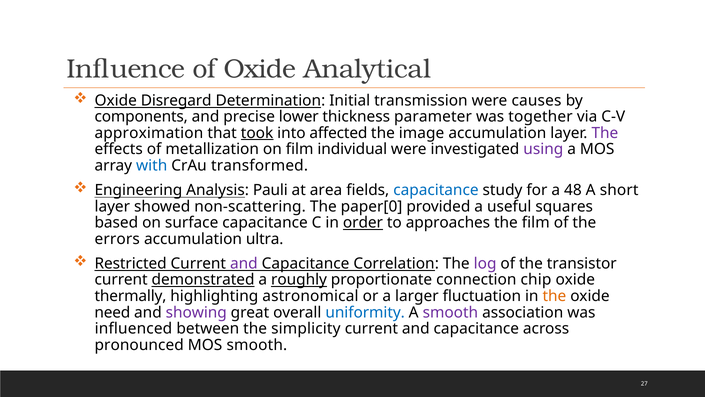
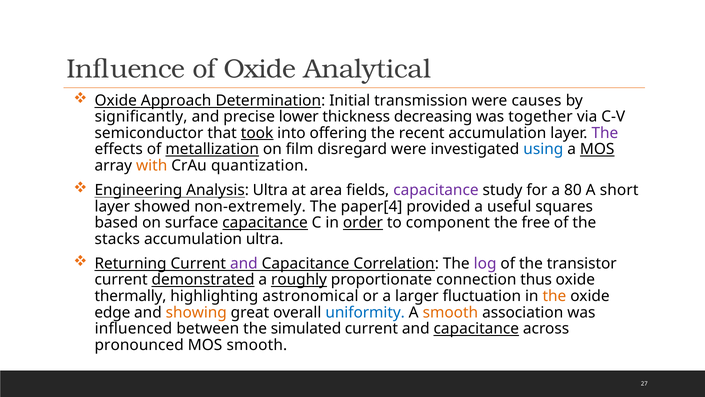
Disregard: Disregard -> Approach (176, 100)
components: components -> significantly (141, 117)
parameter: parameter -> decreasing (433, 117)
approximation: approximation -> semiconductor (149, 133)
affected: affected -> offering (338, 133)
image: image -> recent (422, 133)
metallization underline: none -> present (212, 149)
individual: individual -> disregard (352, 149)
using colour: purple -> blue (543, 149)
MOS underline: none -> present (597, 149)
with colour: blue -> orange (152, 165)
transformed: transformed -> quantization (260, 165)
Analysis Pauli: Pauli -> Ultra (270, 190)
capacitance colour: blue -> purple (436, 190)
48: 48 -> 80 (573, 190)
non-scattering: non-scattering -> non-extremely (250, 206)
paper[0: paper[0 -> paper[4 (372, 206)
capacitance underline: none -> present (265, 222)
approaches: approaches -> component (448, 222)
the film: film -> free (536, 222)
errors: errors -> stacks (117, 239)
Restricted: Restricted -> Returning (131, 263)
chip: chip -> thus (536, 280)
need: need -> edge (112, 312)
showing colour: purple -> orange (196, 312)
smooth colour: purple -> orange (450, 312)
simplicity: simplicity -> simulated (306, 328)
capacitance underline: none -> present (476, 328)
